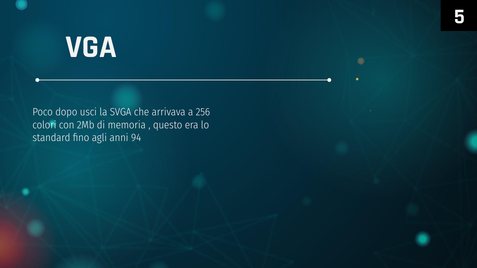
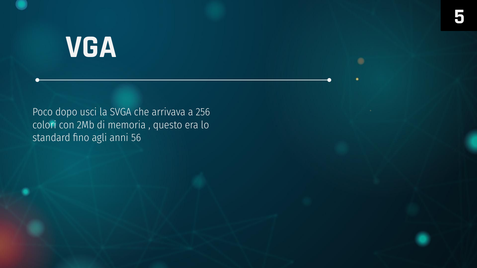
94: 94 -> 56 (136, 138)
